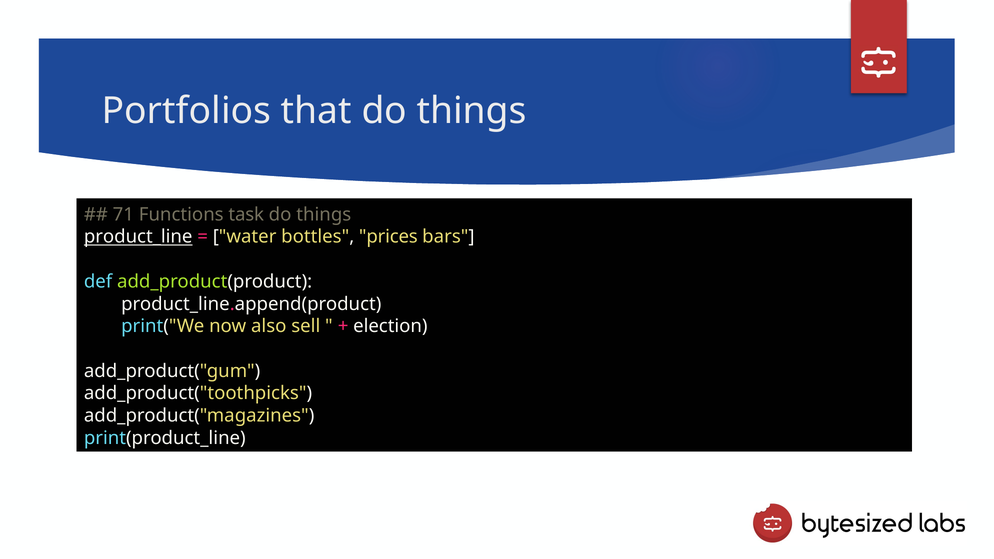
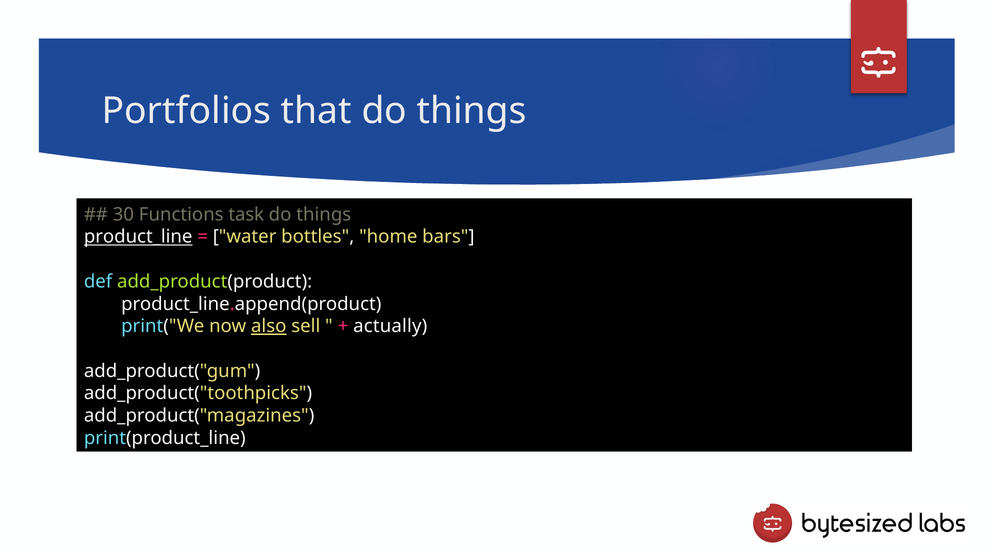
71: 71 -> 30 (123, 215)
prices: prices -> home (388, 237)
also underline: none -> present (269, 326)
election: election -> actually (390, 326)
